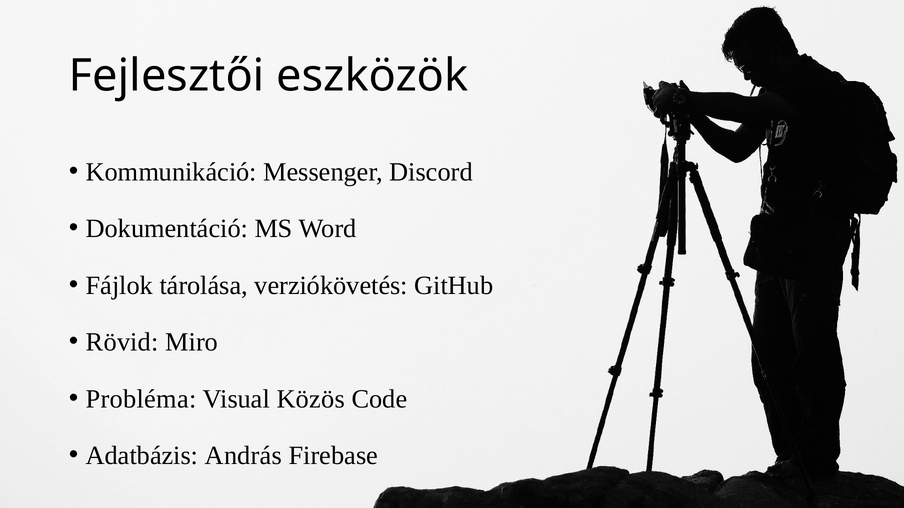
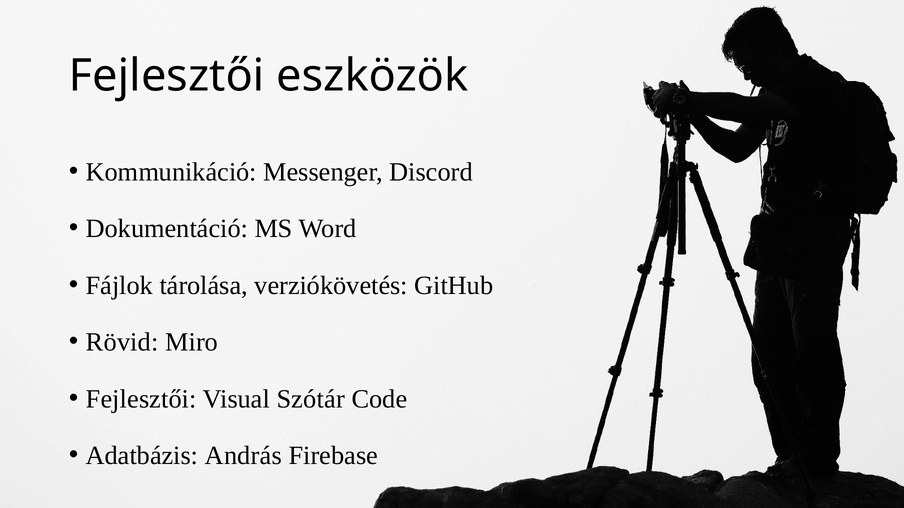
Probléma: Probléma -> Fejlesztői (141, 399)
Közös: Közös -> Szótár (311, 399)
